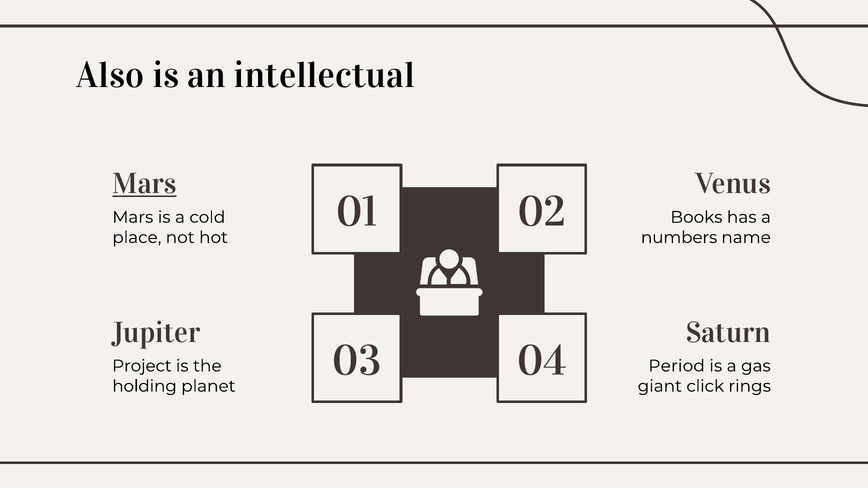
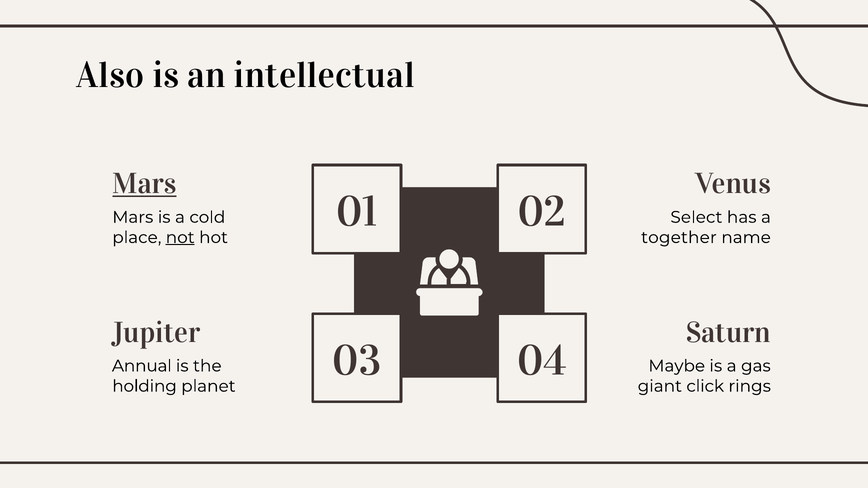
Books: Books -> Select (696, 217)
not underline: none -> present (180, 238)
numbers: numbers -> together (679, 238)
Project: Project -> Annual (142, 366)
Period: Period -> Maybe (677, 366)
